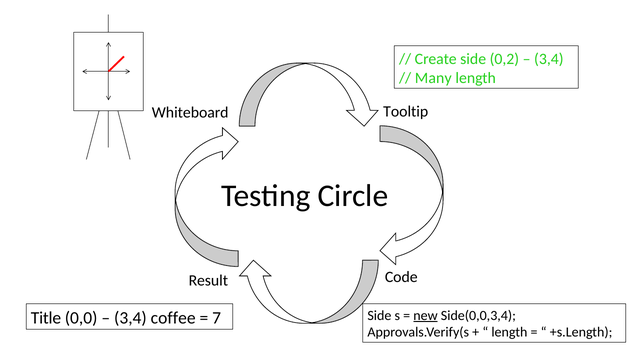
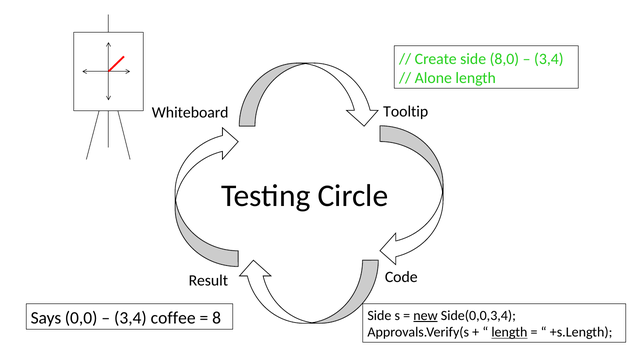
0,2: 0,2 -> 8,0 (504, 59)
Many: Many -> Alone (433, 78)
Title: Title -> Says (46, 318)
7: 7 -> 8 (217, 318)
length underline: none -> present (509, 332)
